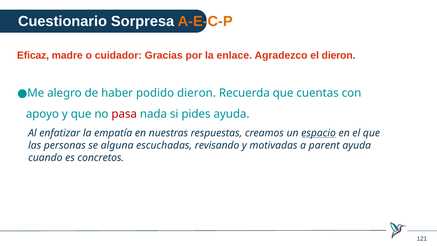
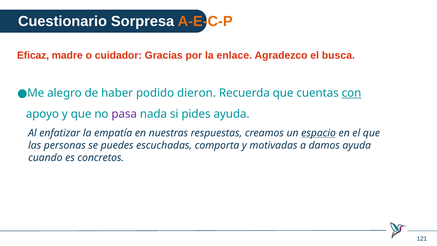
el dieron: dieron -> busca (338, 56)
con underline: none -> present (351, 93)
pasa colour: red -> purple (124, 114)
alguna: alguna -> puedes (117, 145)
revisando: revisando -> comporta (217, 145)
parent: parent -> damos (324, 145)
